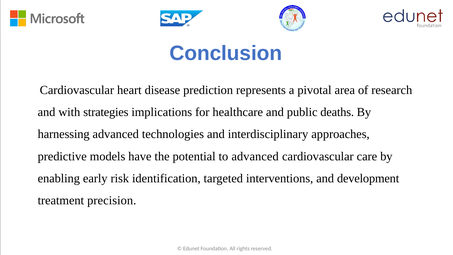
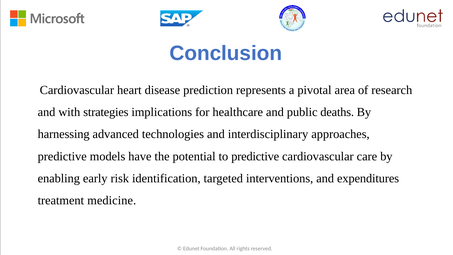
to advanced: advanced -> predictive (255, 156)
development: development -> expenditures (368, 178)
precision: precision -> medicine (112, 200)
